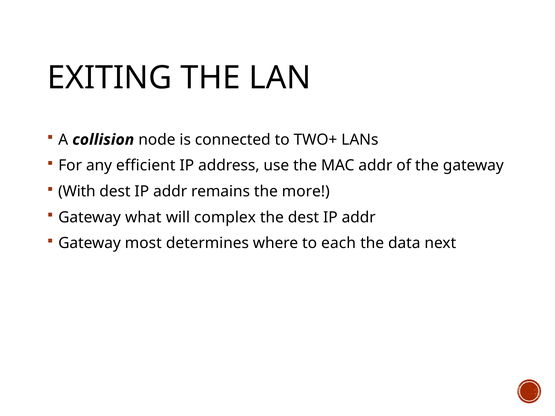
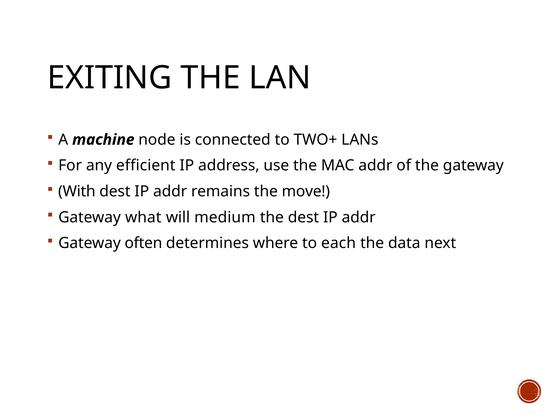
collision: collision -> machine (103, 140)
more: more -> move (306, 192)
complex: complex -> medium (225, 217)
most: most -> often (143, 243)
